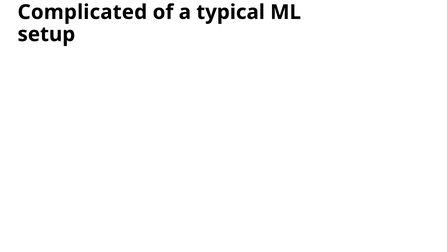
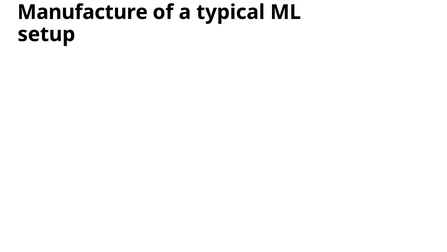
Complicated: Complicated -> Manufacture (83, 12)
